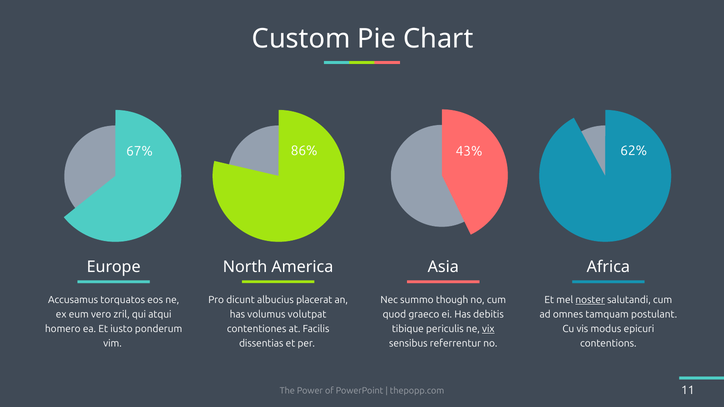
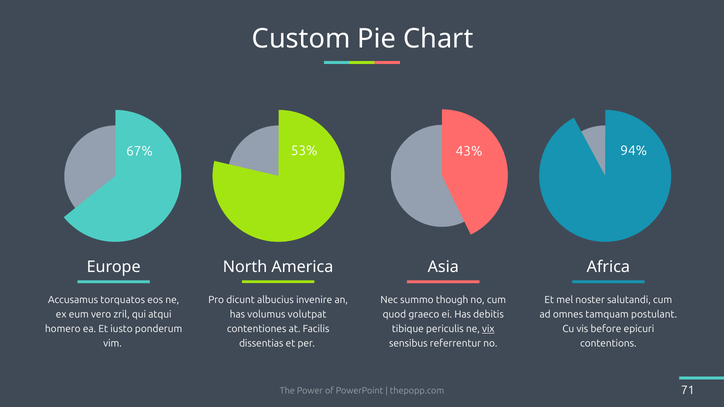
86%: 86% -> 53% (304, 151)
62%: 62% -> 94% (634, 151)
placerat: placerat -> invenire (314, 300)
noster underline: present -> none (590, 300)
modus: modus -> before (606, 329)
11: 11 -> 71 (688, 391)
